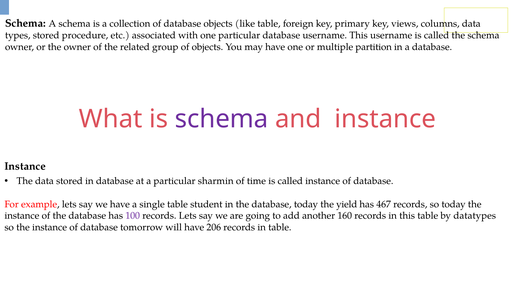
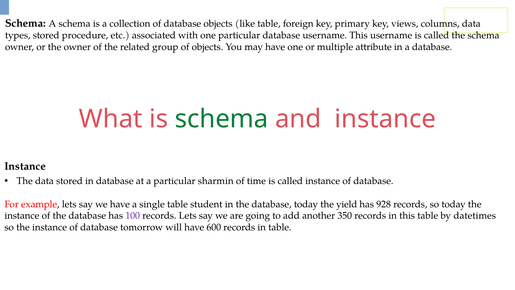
partition: partition -> attribute (374, 47)
schema colour: purple -> green (222, 119)
467: 467 -> 928 (384, 204)
160: 160 -> 350 (345, 216)
datatypes: datatypes -> datetimes (475, 216)
206: 206 -> 600 (214, 227)
